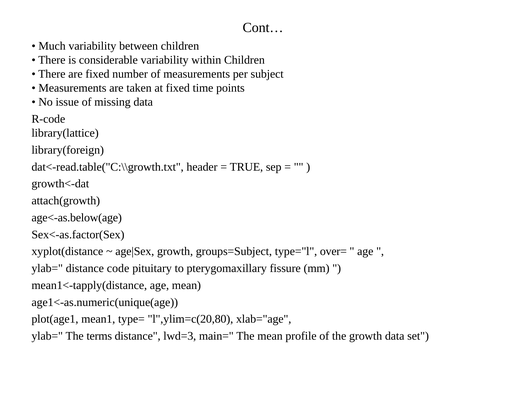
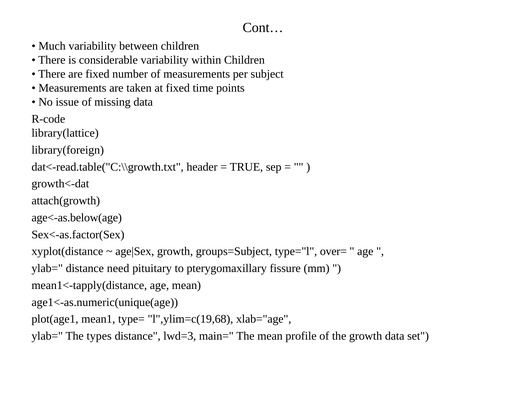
code: code -> need (118, 269)
l",ylim=c(20,80: l",ylim=c(20,80 -> l",ylim=c(19,68 (190, 320)
terms: terms -> types (99, 336)
